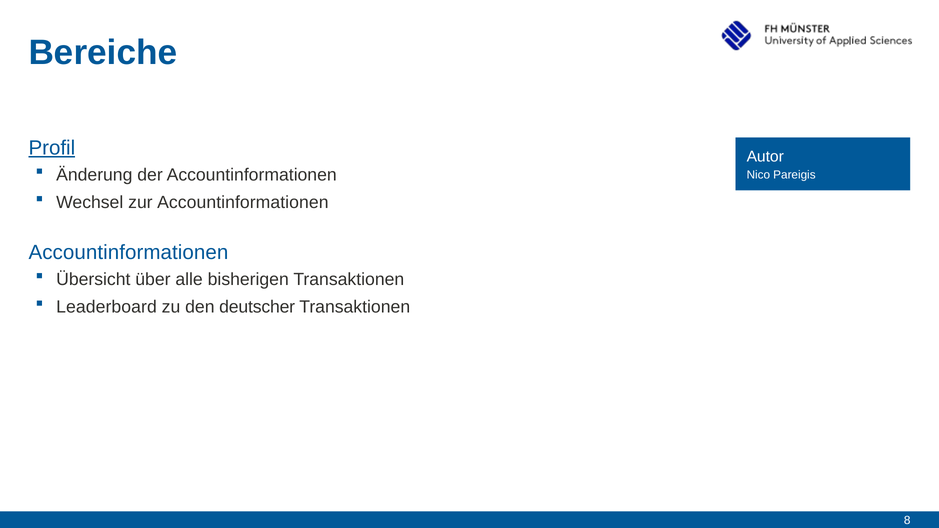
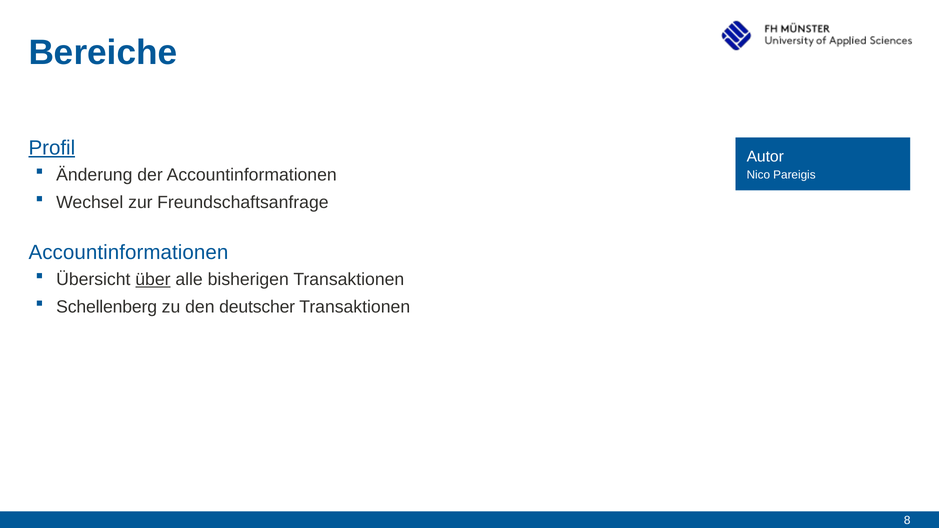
zur Accountinformationen: Accountinformationen -> Freundschaftsanfrage (243, 203)
über underline: none -> present (153, 280)
Leaderboard: Leaderboard -> Schellenberg (107, 307)
